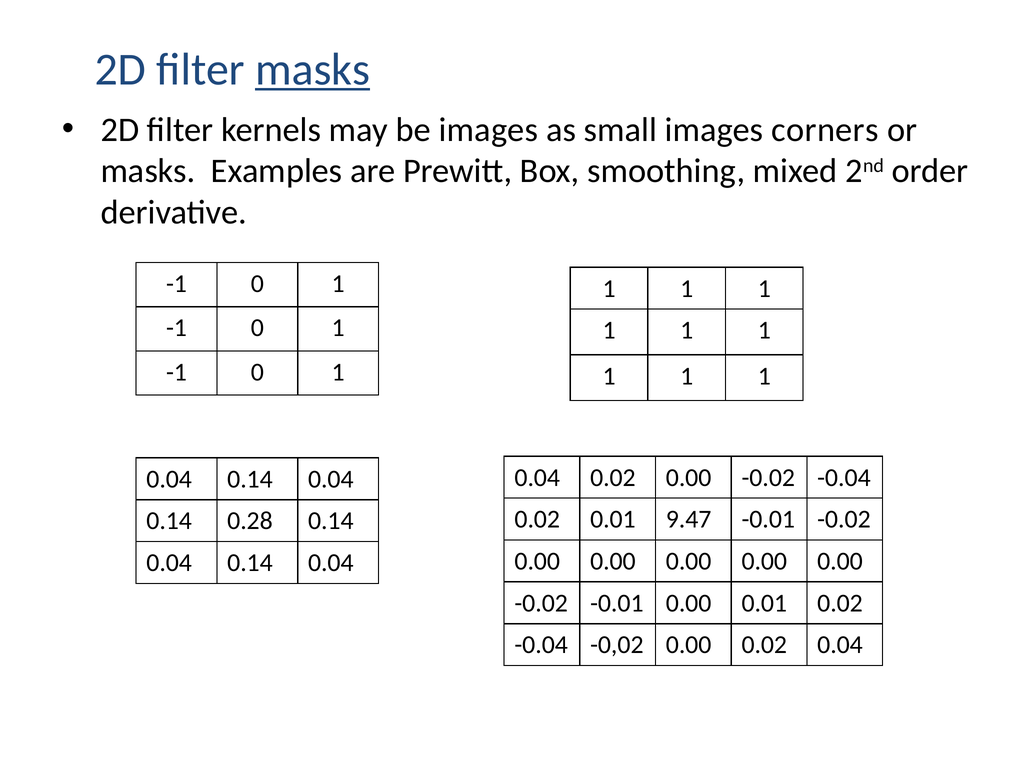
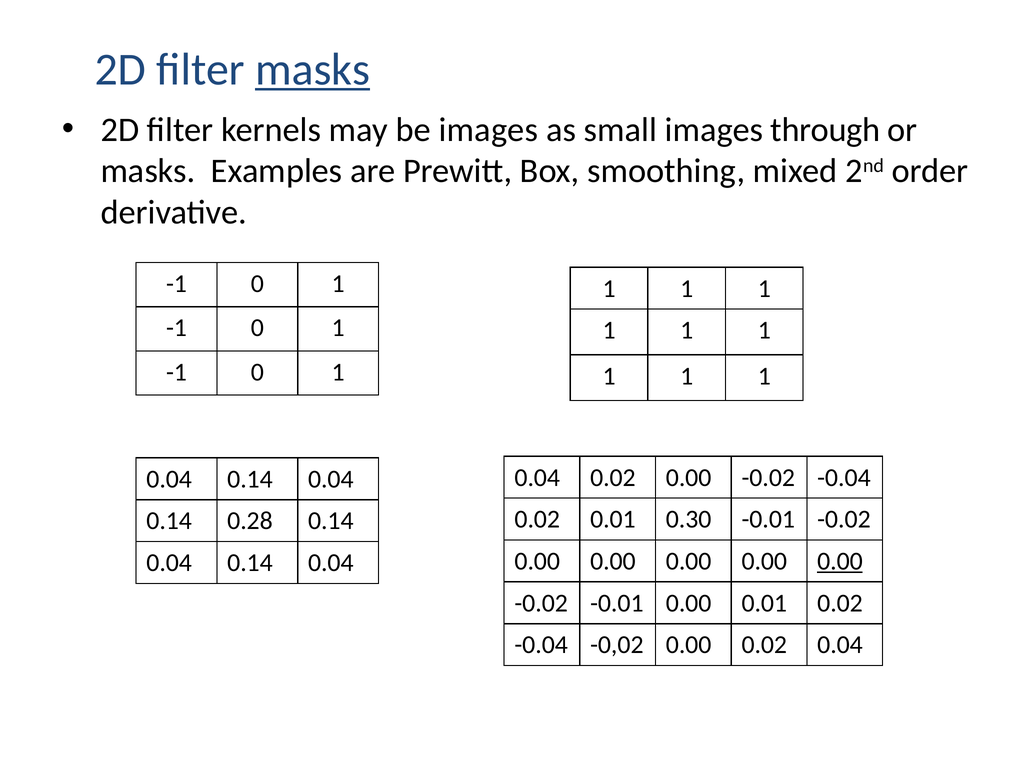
corners: corners -> through (825, 130)
9.47: 9.47 -> 0.30 (689, 519)
0.00 underline: none -> present (840, 561)
